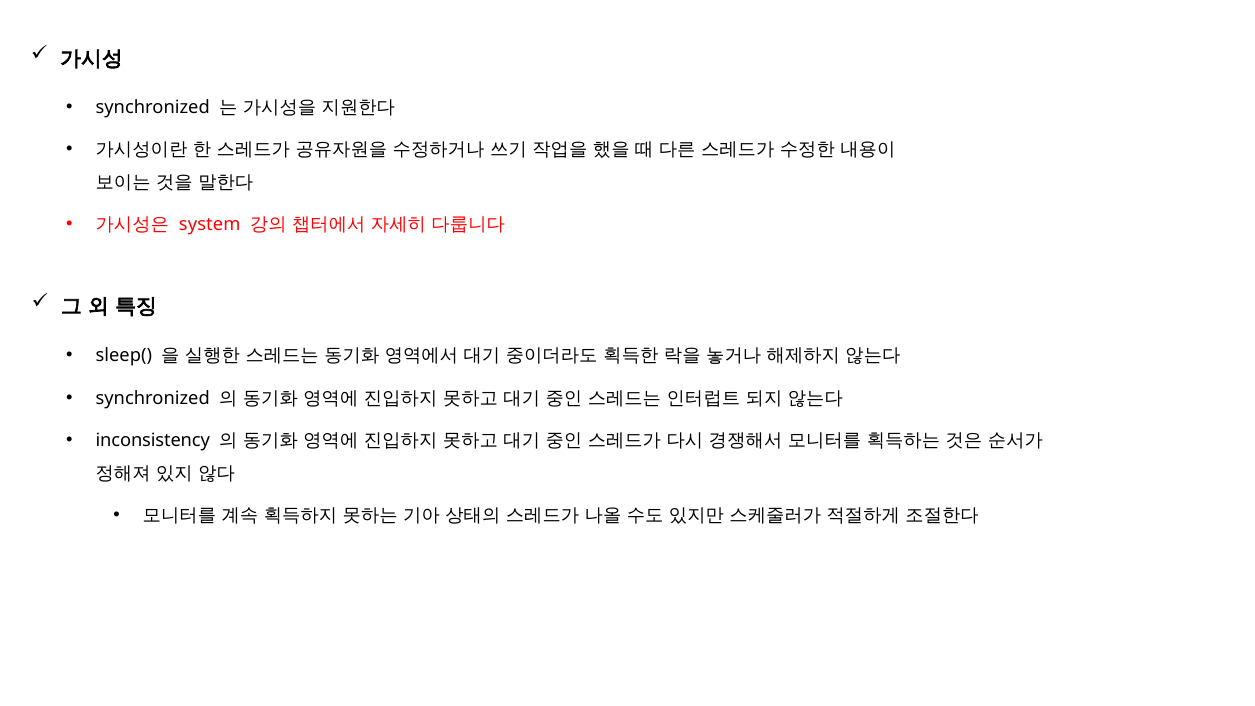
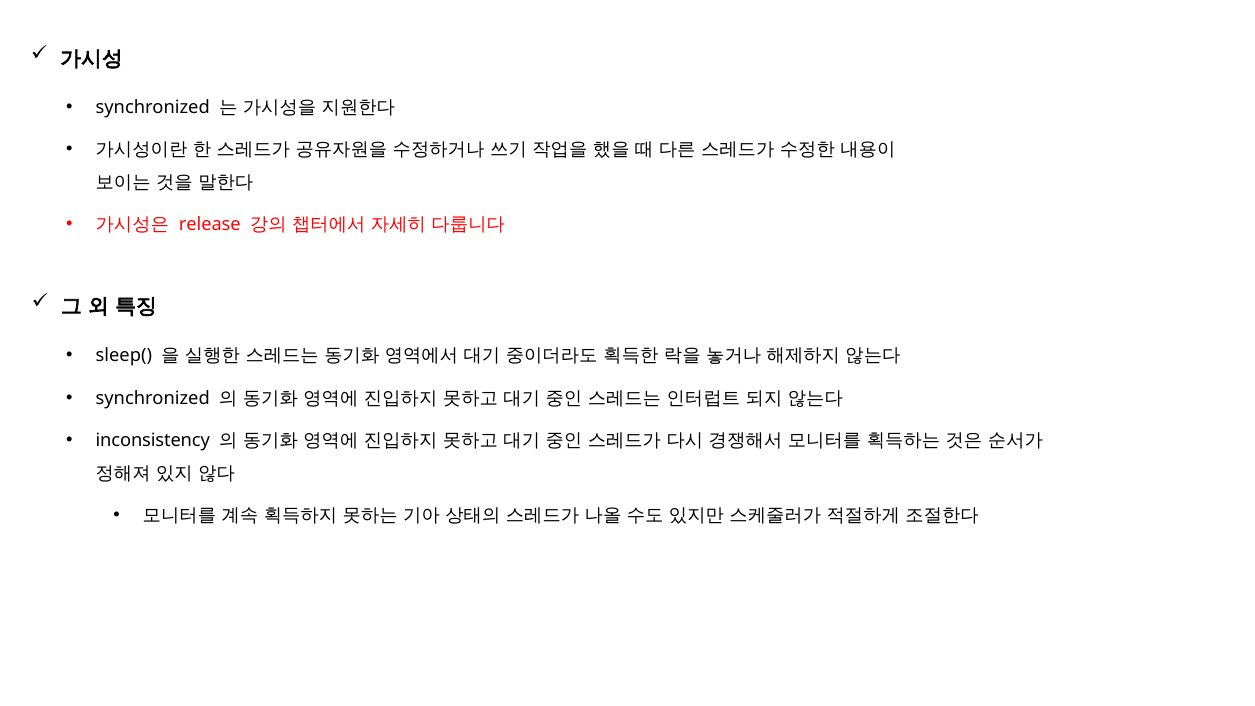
system: system -> release (210, 224)
